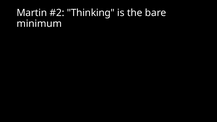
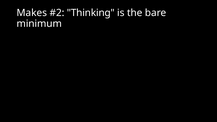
Martin: Martin -> Makes (32, 13)
